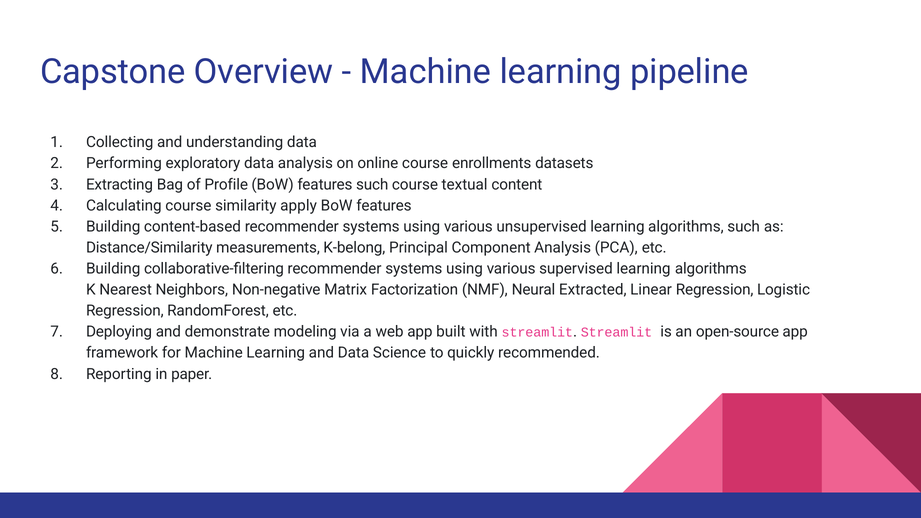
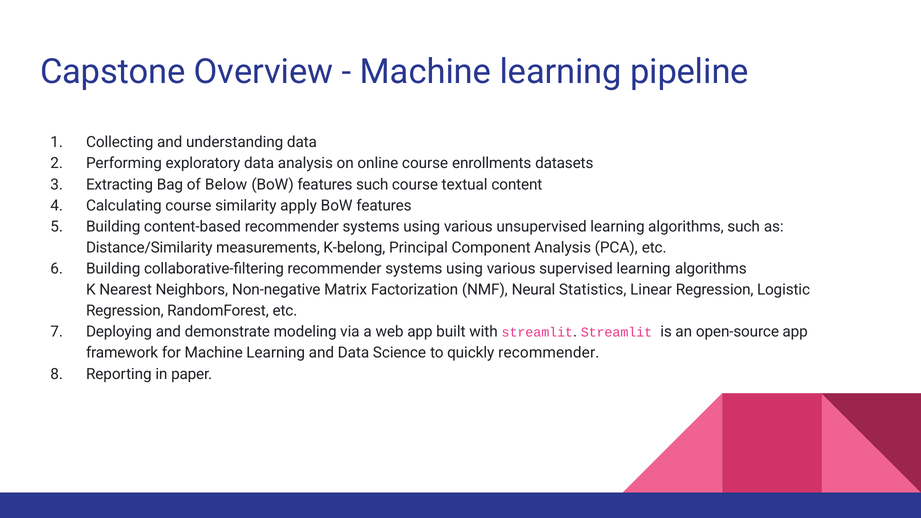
Profile: Profile -> Below (226, 184)
Extracted: Extracted -> Statistics (593, 290)
quickly recommended: recommended -> recommender (549, 353)
